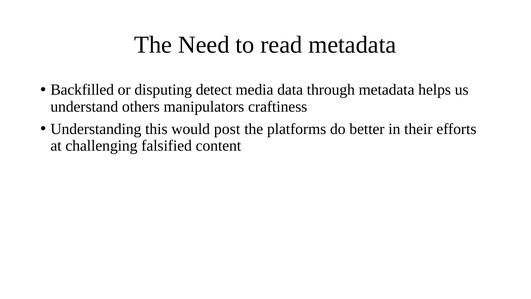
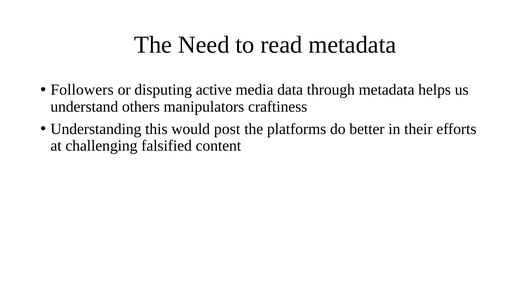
Backfilled: Backfilled -> Followers (82, 90)
detect: detect -> active (214, 90)
